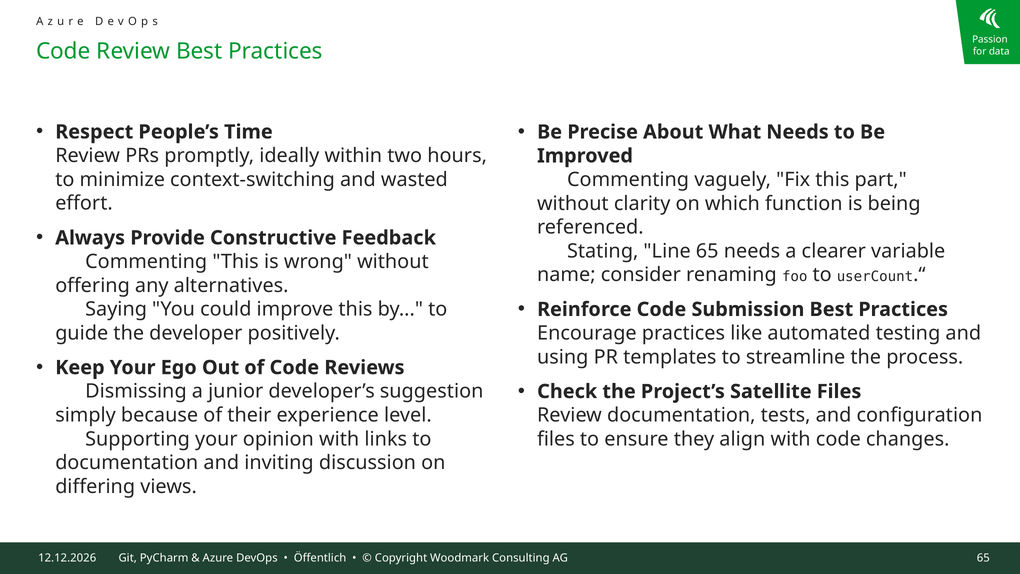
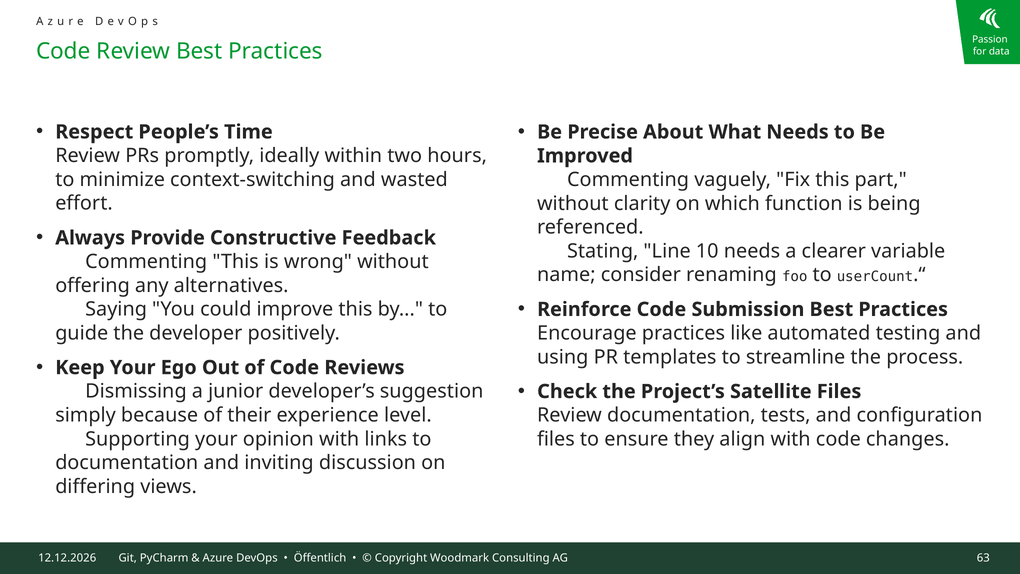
Line 65: 65 -> 10 (707, 251)
AG 65: 65 -> 63 (983, 558)
